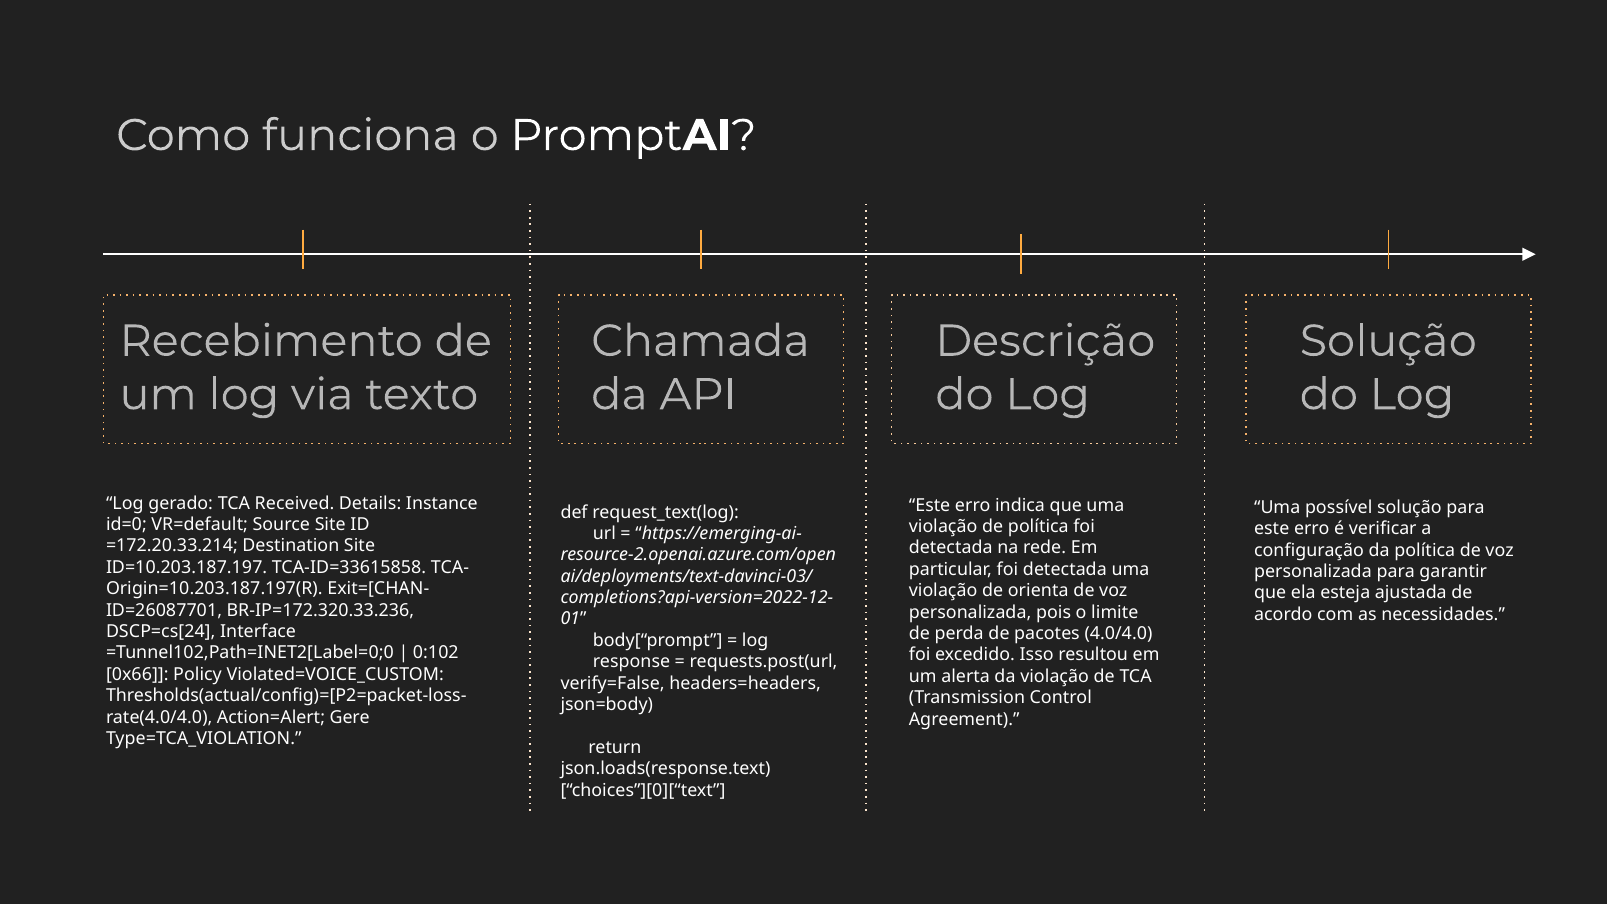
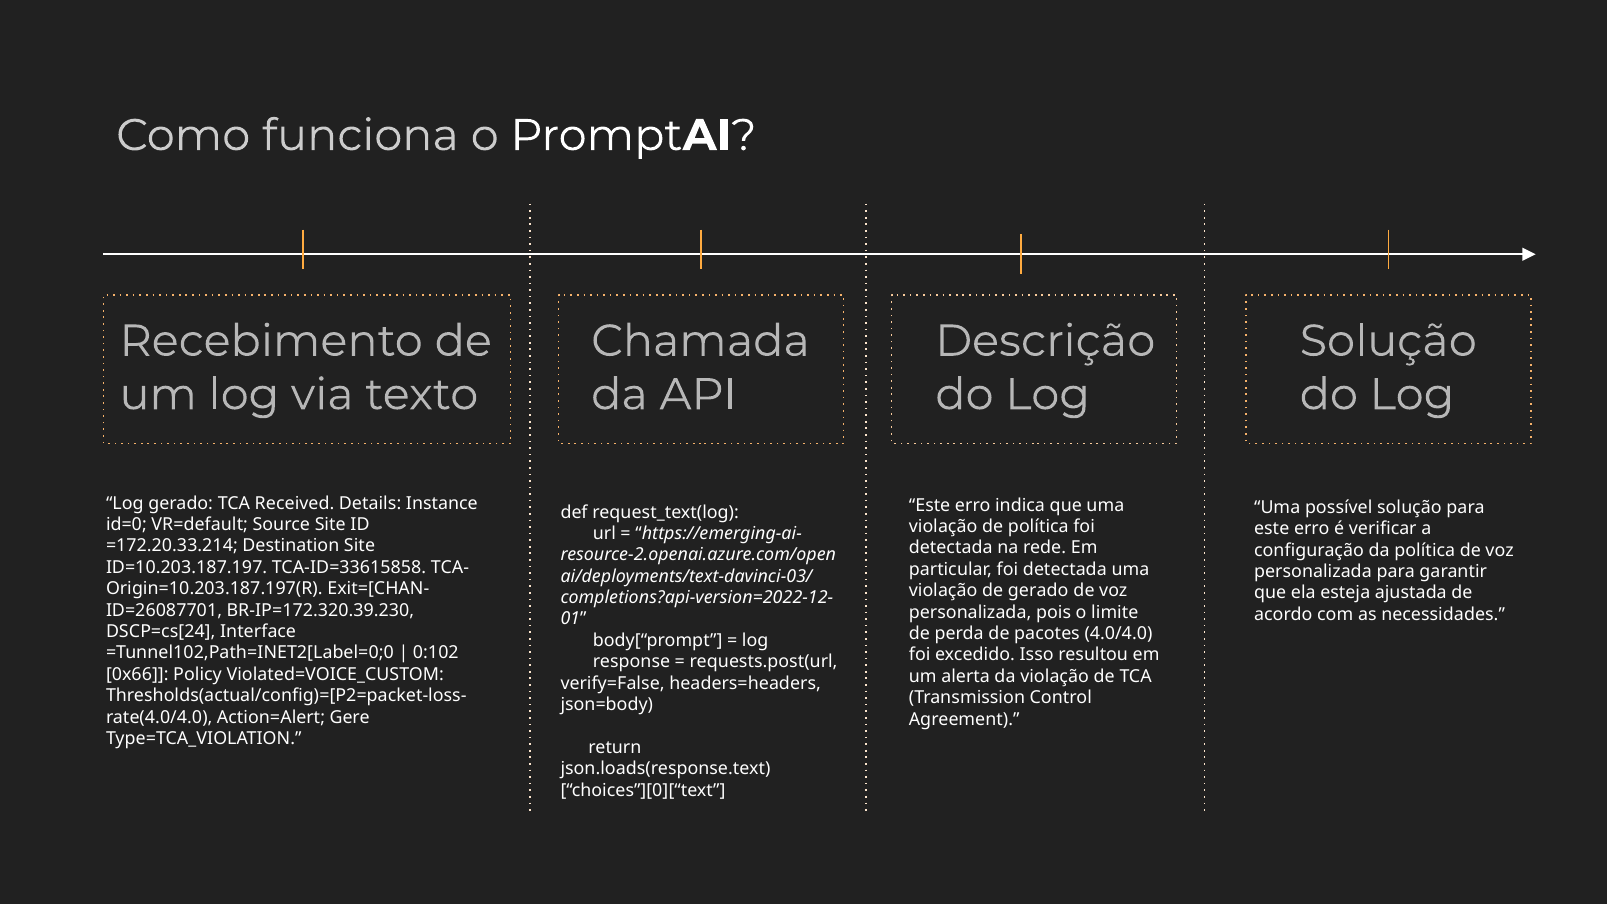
de orienta: orienta -> gerado (1038, 591)
BR-IP=172.320.33.236: BR-IP=172.320.33.236 -> BR-IP=172.320.39.230 (320, 610)
